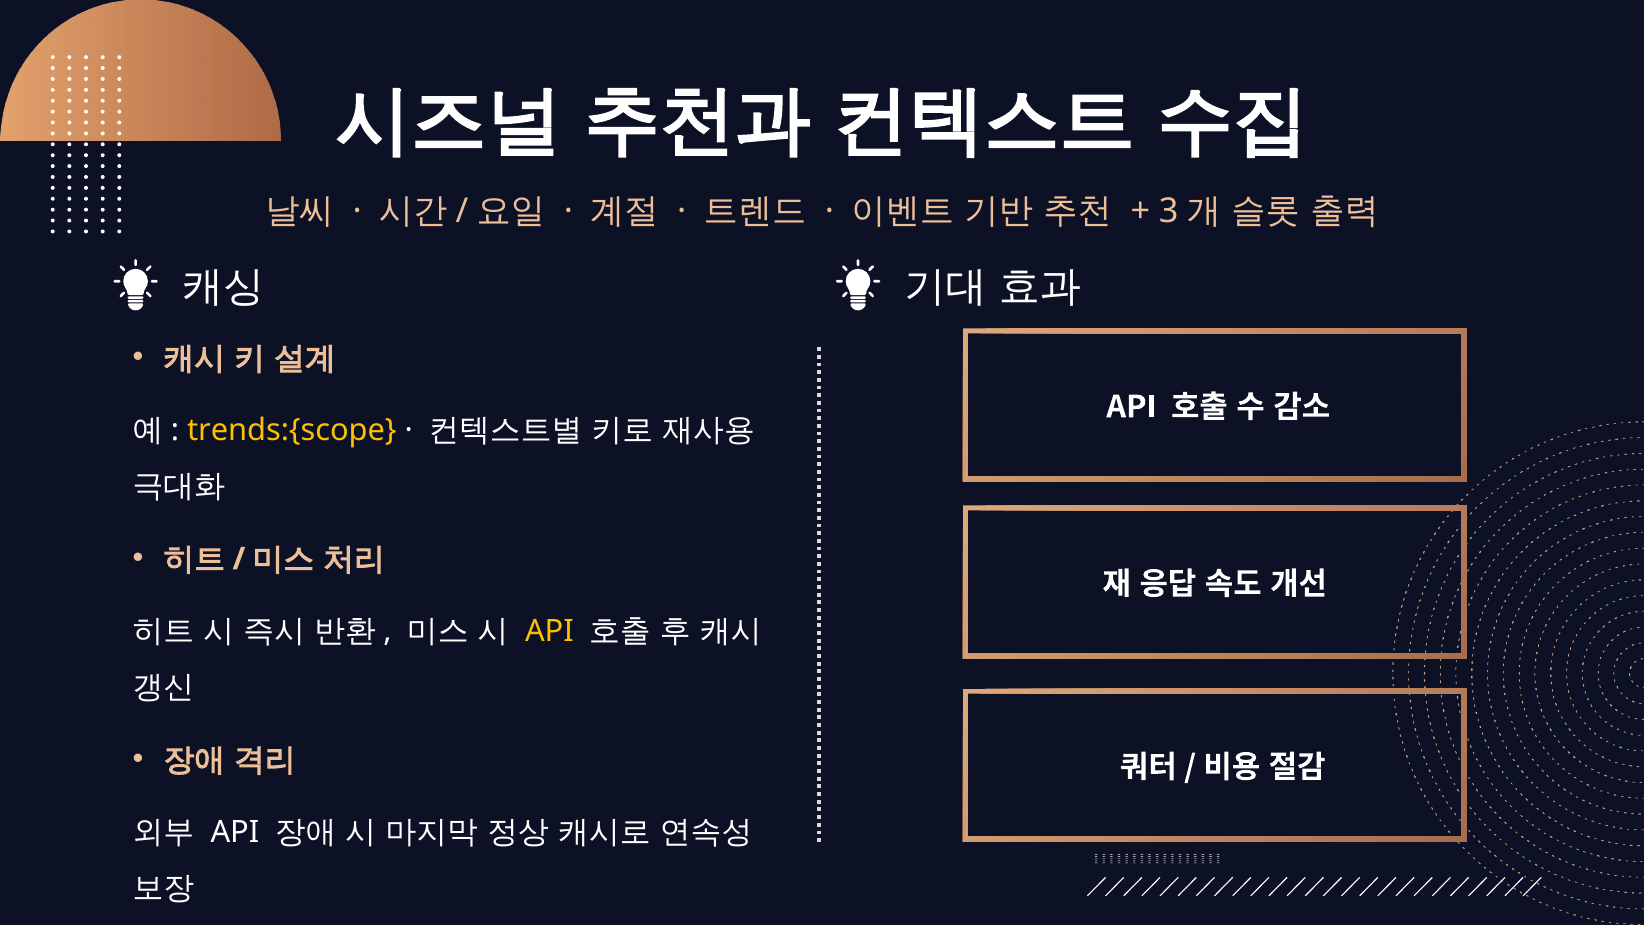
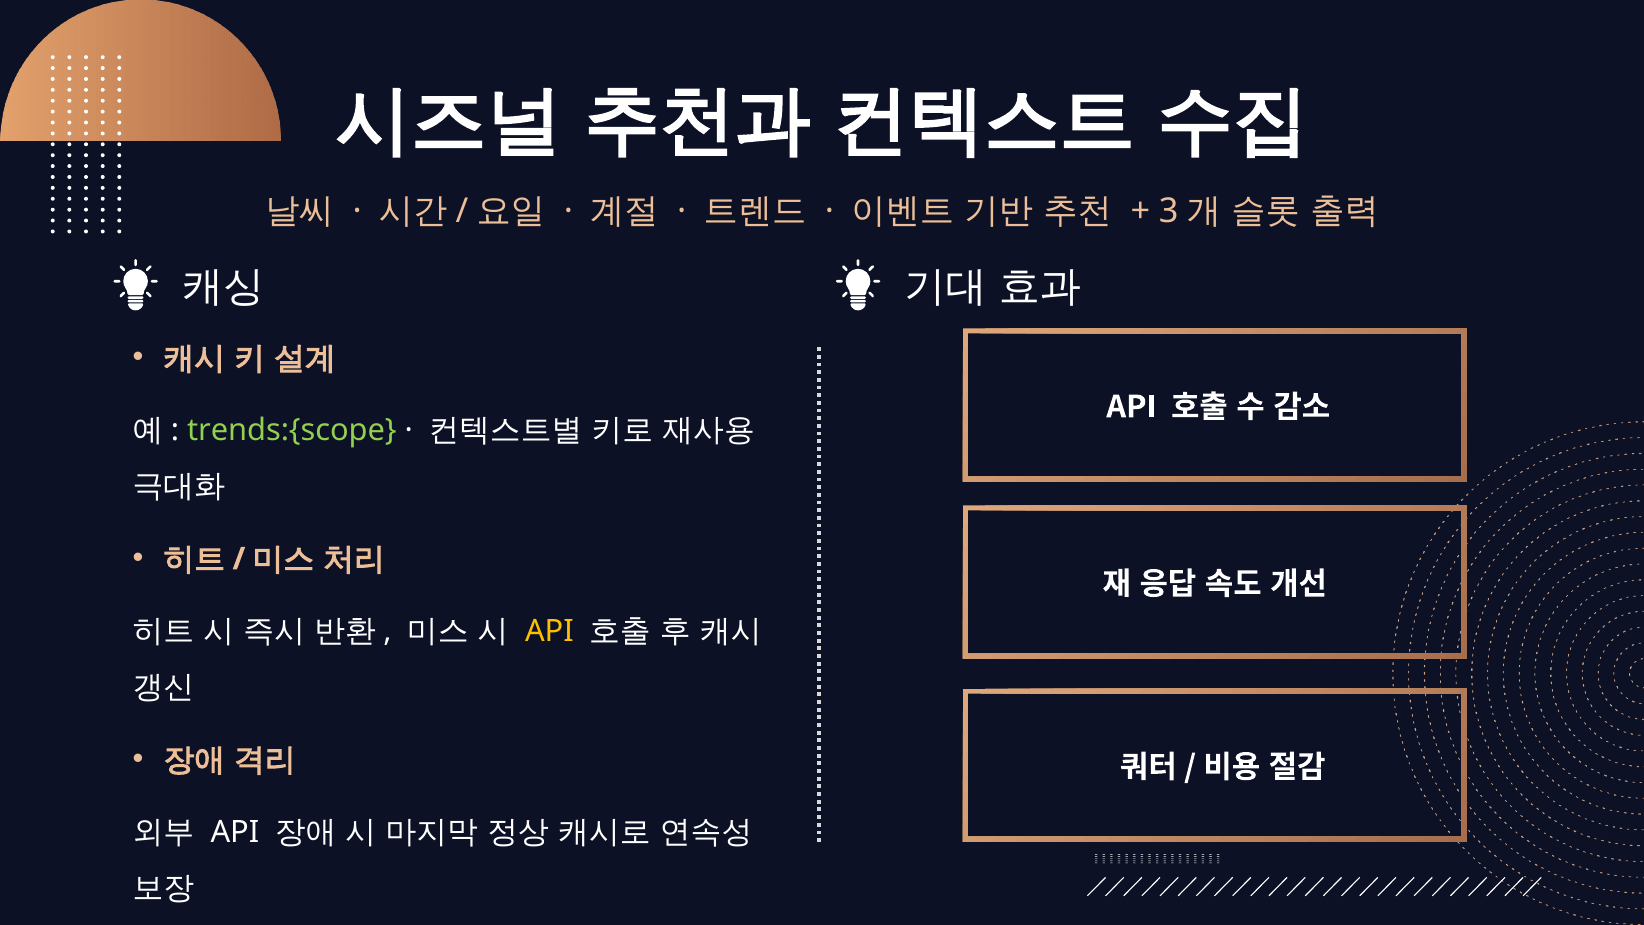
trends:{scope colour: yellow -> light green (292, 431)
